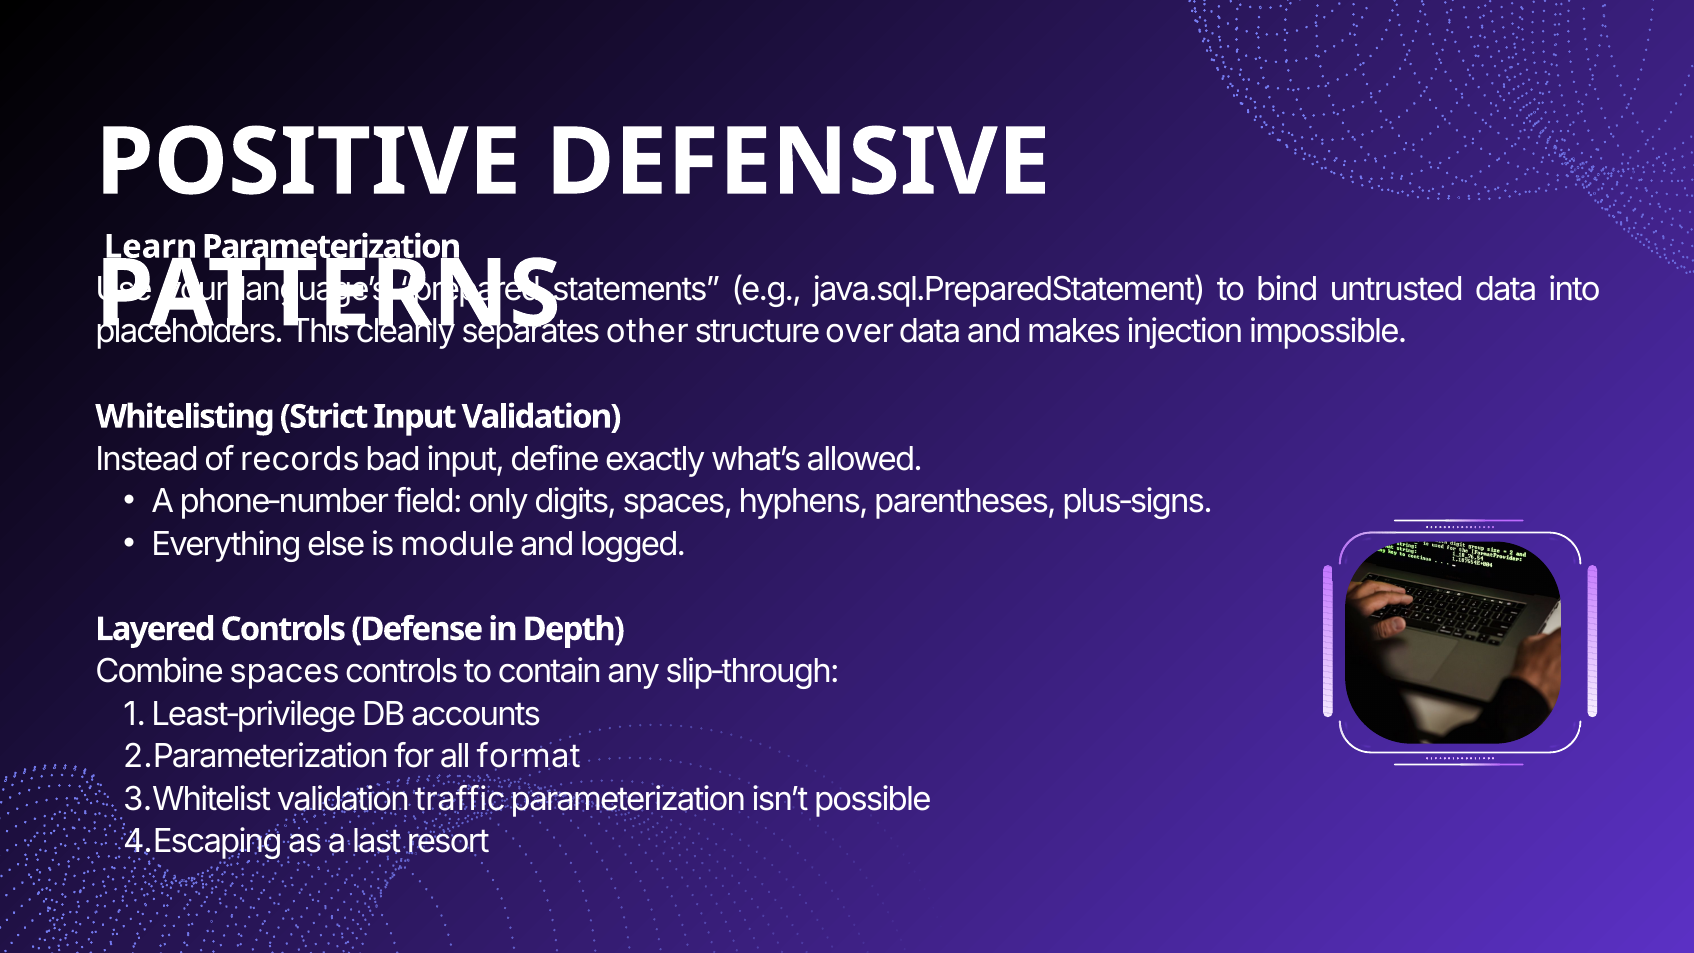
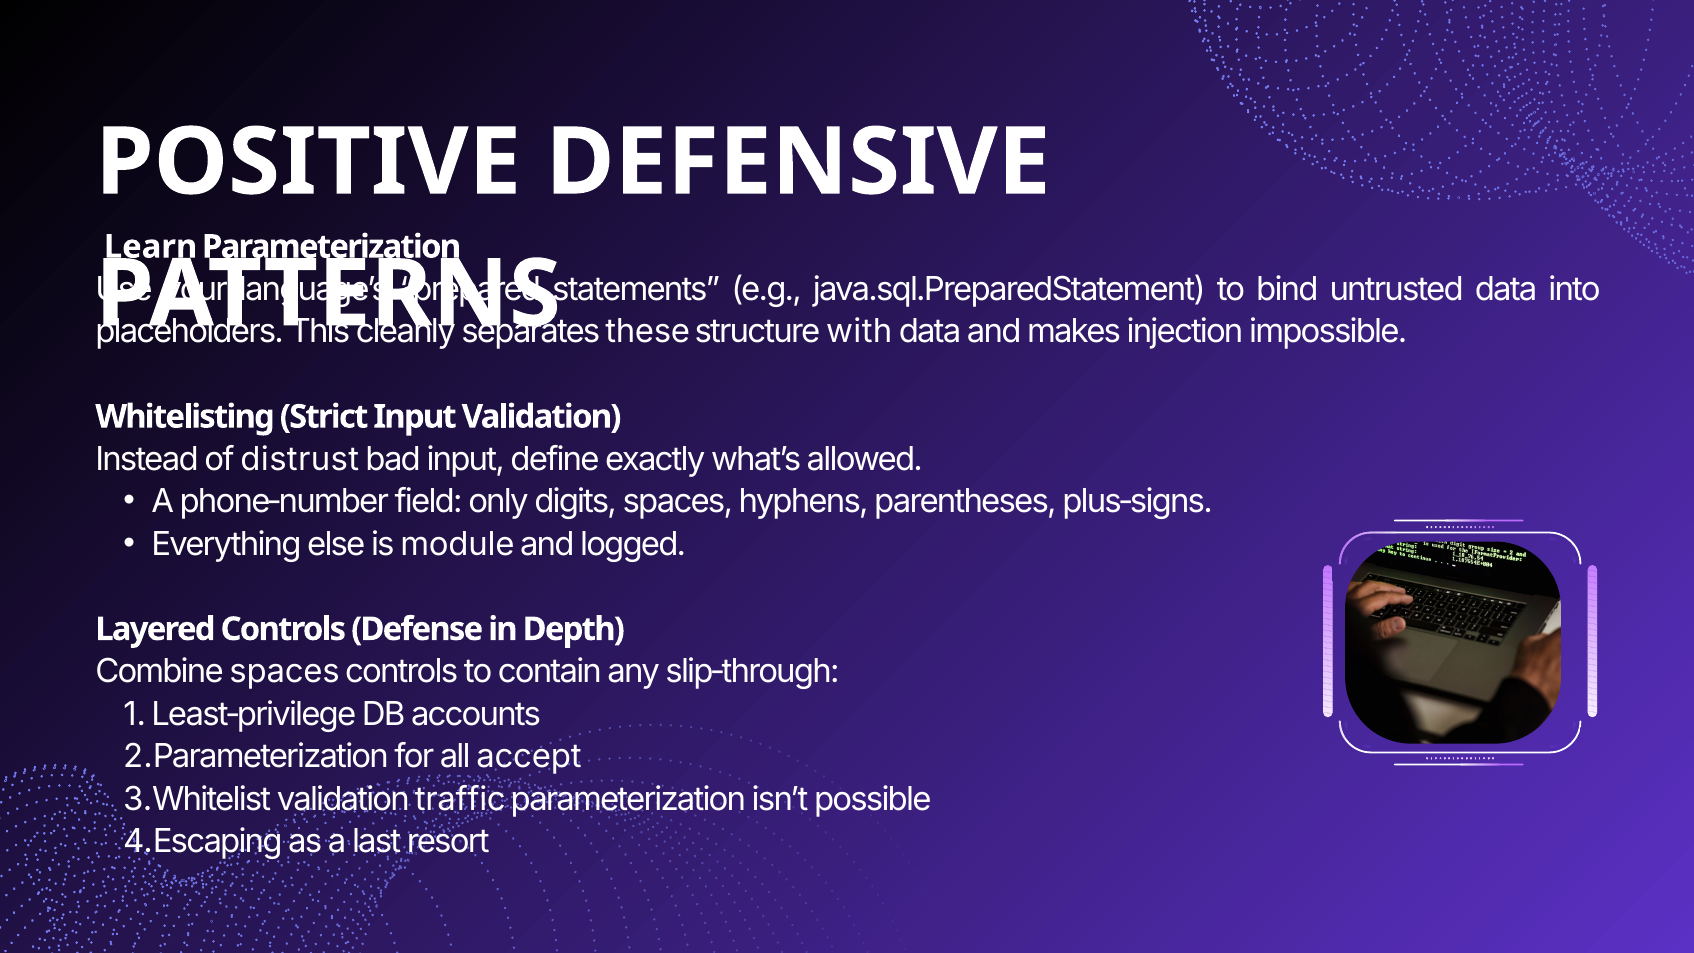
other: other -> these (648, 332)
over: over -> with (859, 332)
records: records -> distrust (300, 459)
format: format -> accept (529, 757)
